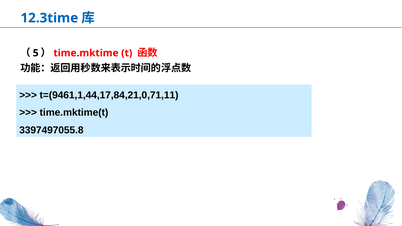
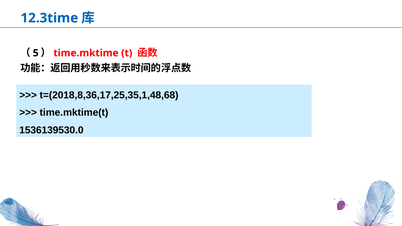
t=(9461,1,44,17,84,21,0,71,11: t=(9461,1,44,17,84,21,0,71,11 -> t=(2018,8,36,17,25,35,1,48,68 (109, 95)
3397497055.8: 3397497055.8 -> 1536139530.0 (51, 130)
